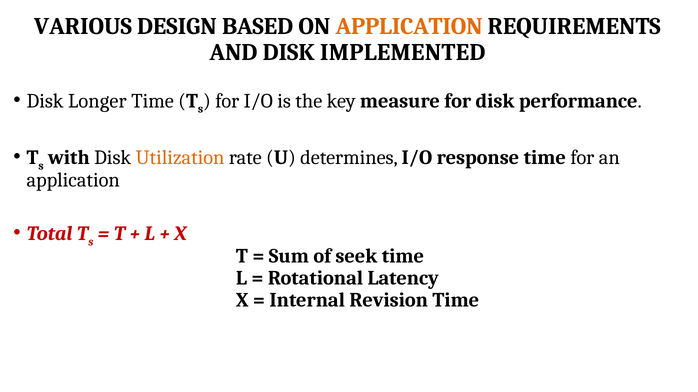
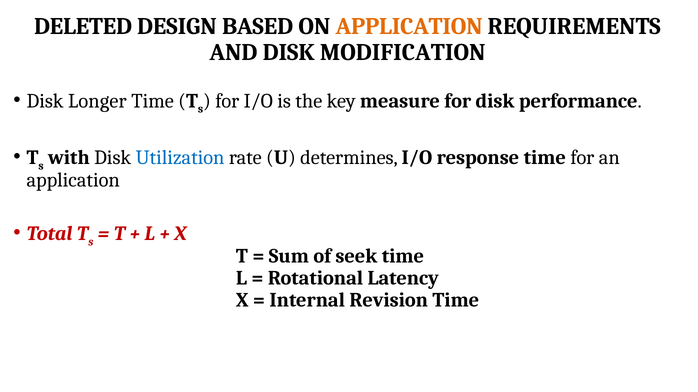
VARIOUS: VARIOUS -> DELETED (83, 27)
IMPLEMENTED: IMPLEMENTED -> MODIFICATION (403, 52)
Utilization colour: orange -> blue (180, 158)
